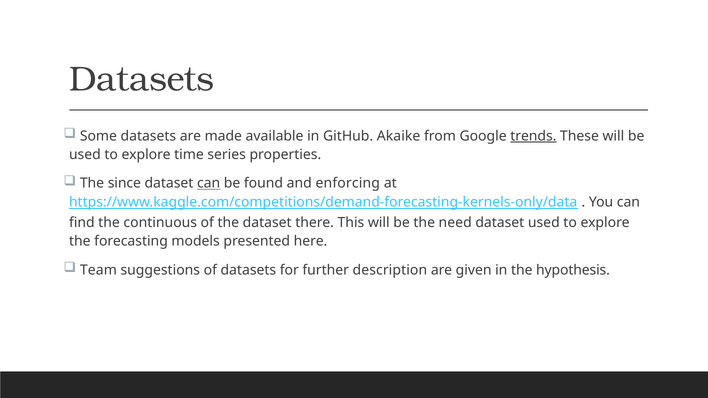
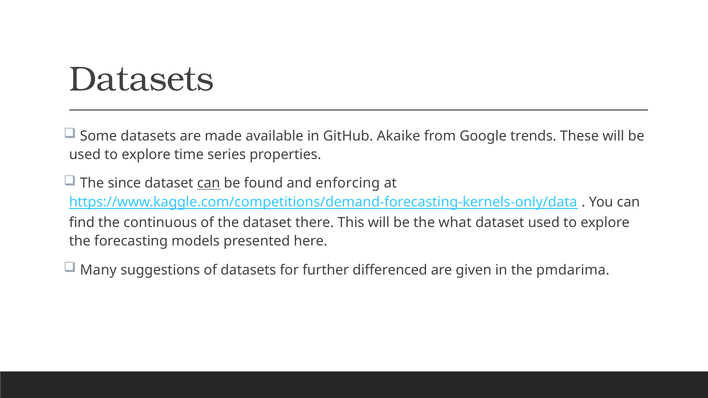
trends underline: present -> none (533, 136)
need: need -> what (455, 223)
Team: Team -> Many (98, 270)
description: description -> differenced (390, 270)
hypothesis: hypothesis -> pmdarima (573, 270)
